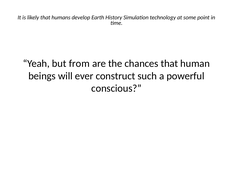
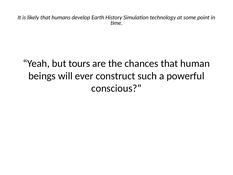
from: from -> tours (79, 63)
